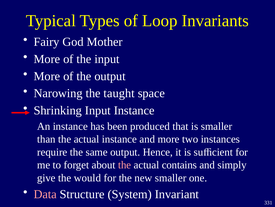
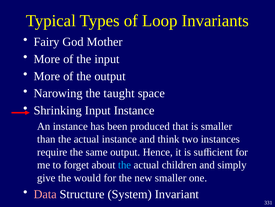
and more: more -> think (169, 139)
the colour: pink -> light blue (125, 164)
contains: contains -> children (179, 164)
